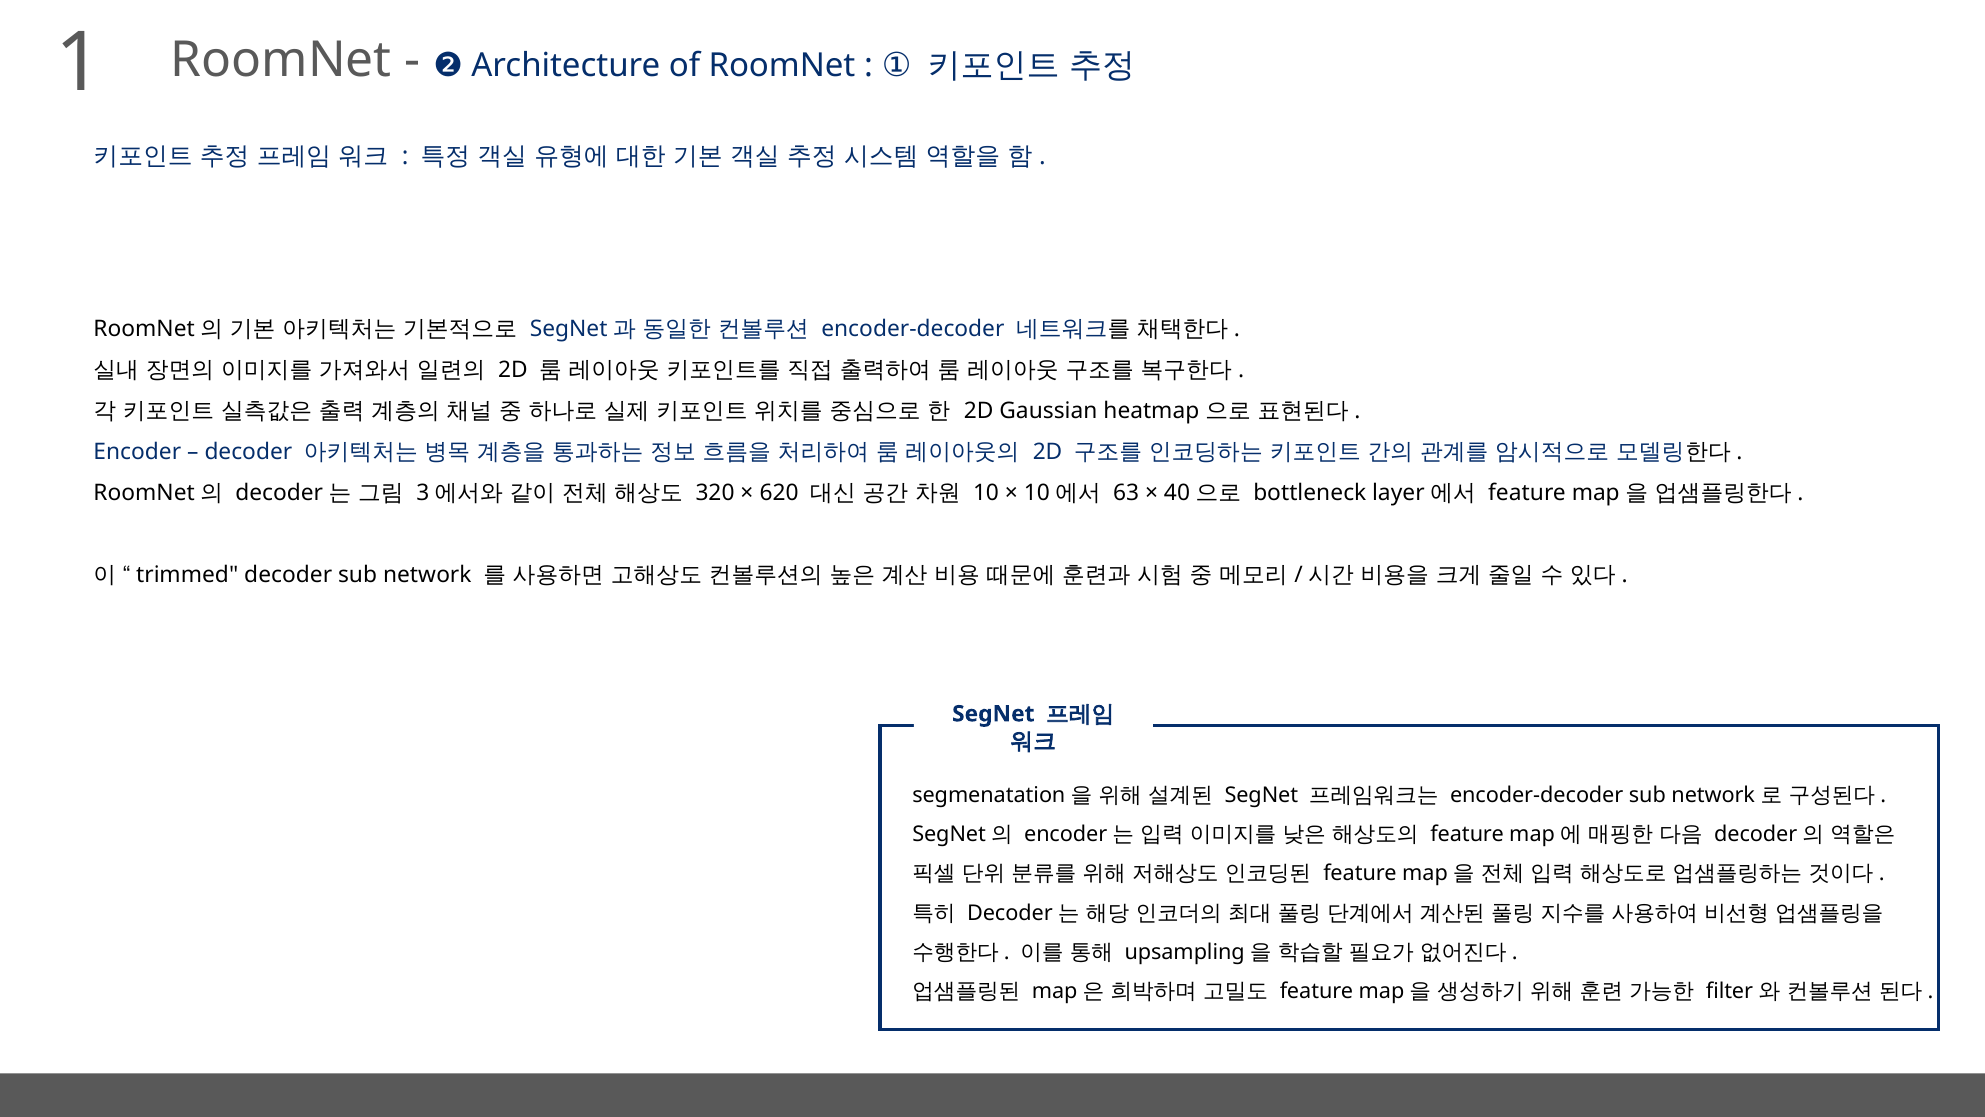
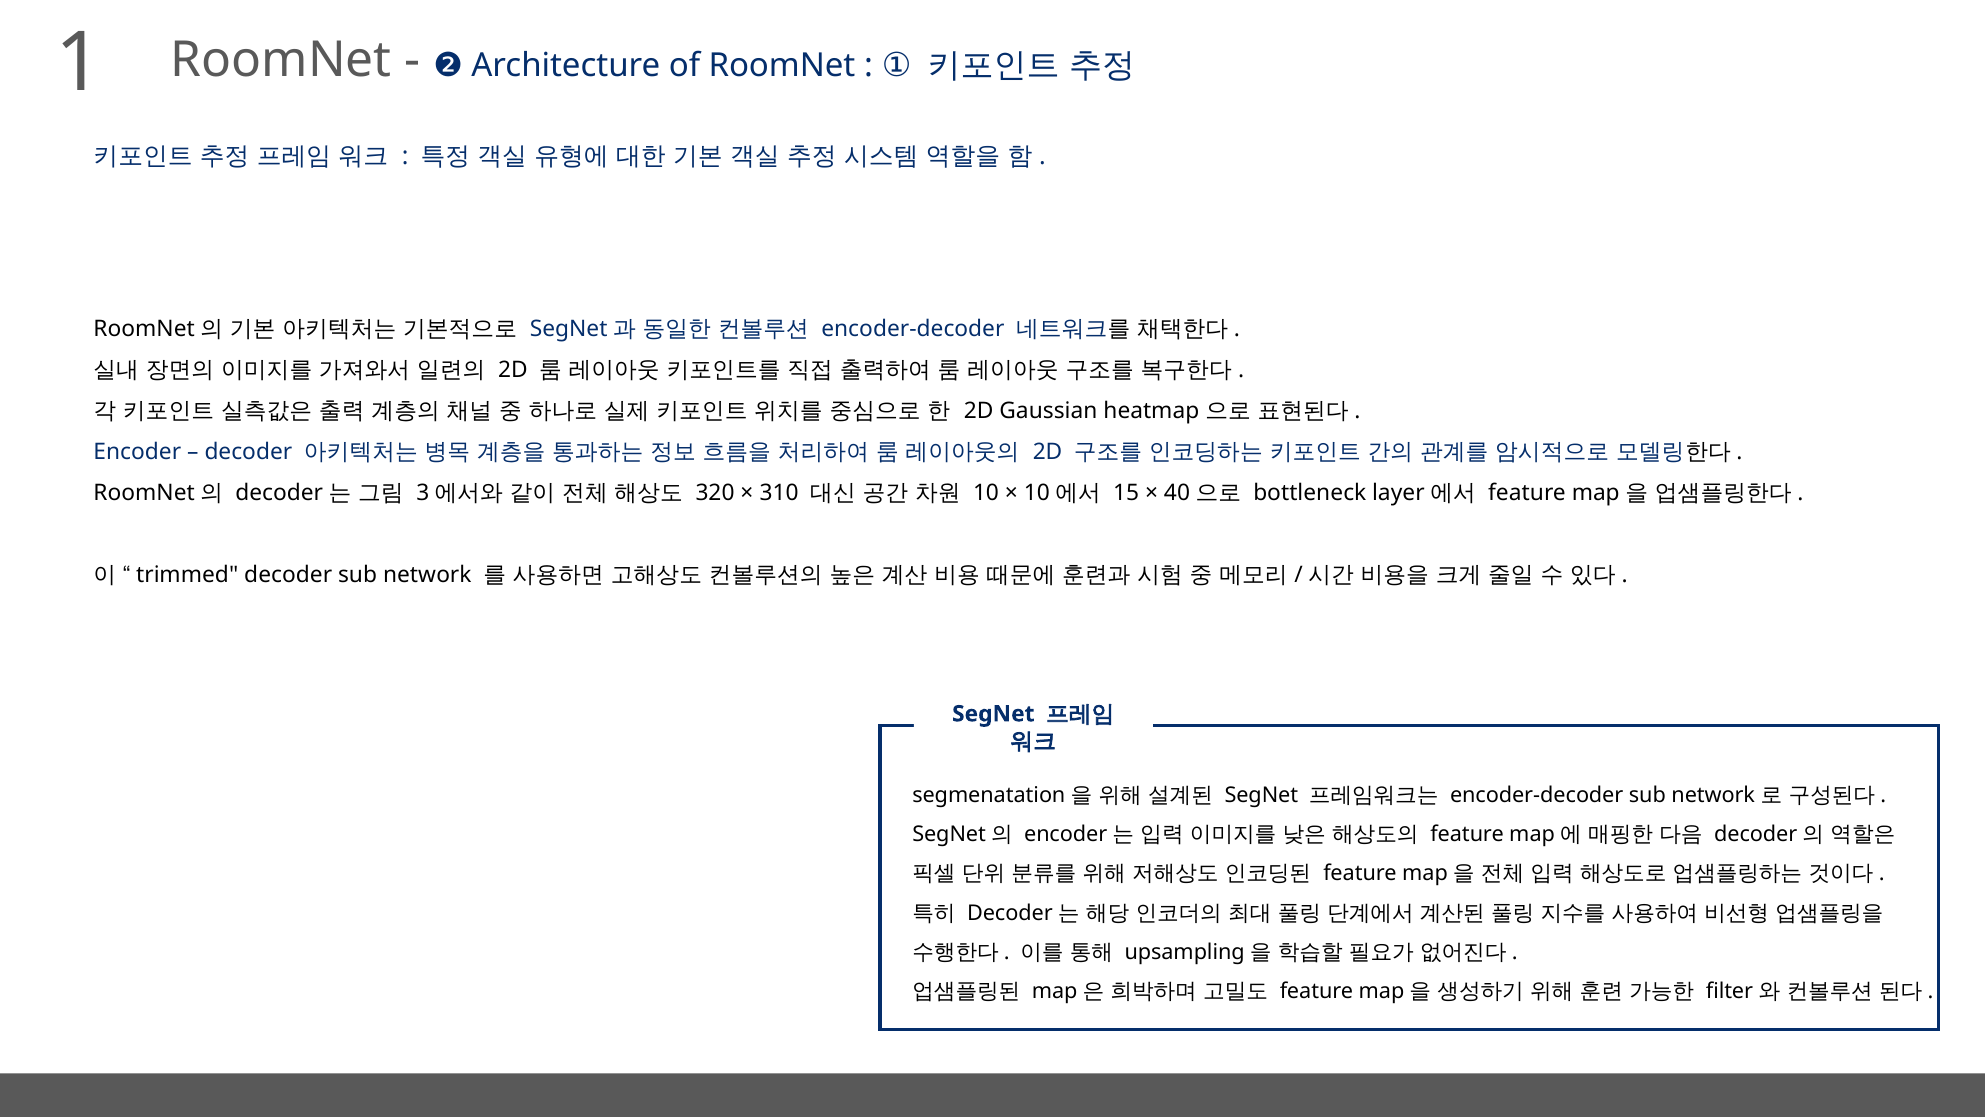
620: 620 -> 310 (779, 492)
63: 63 -> 15 (1126, 492)
